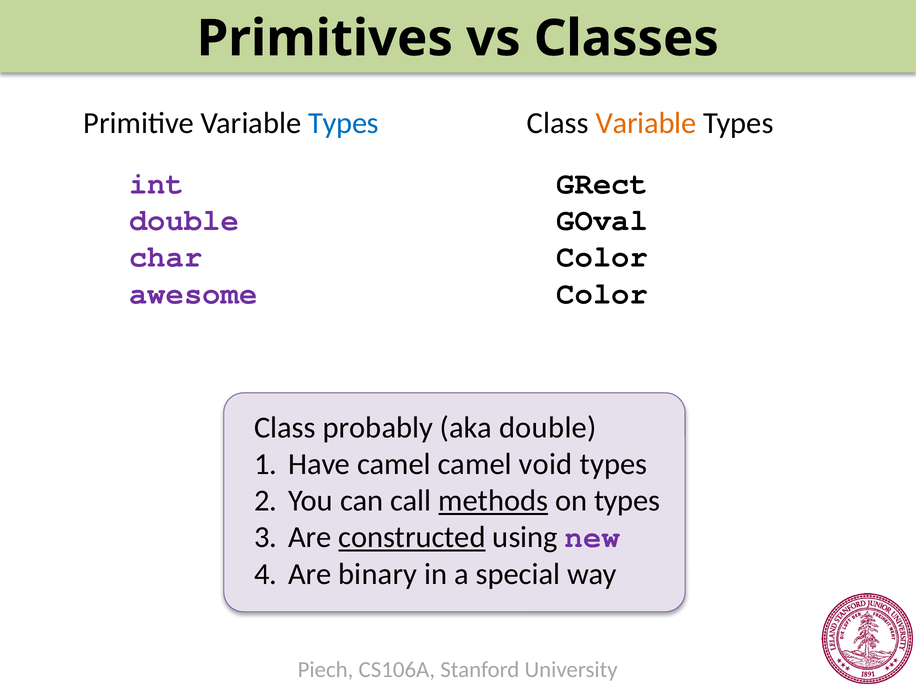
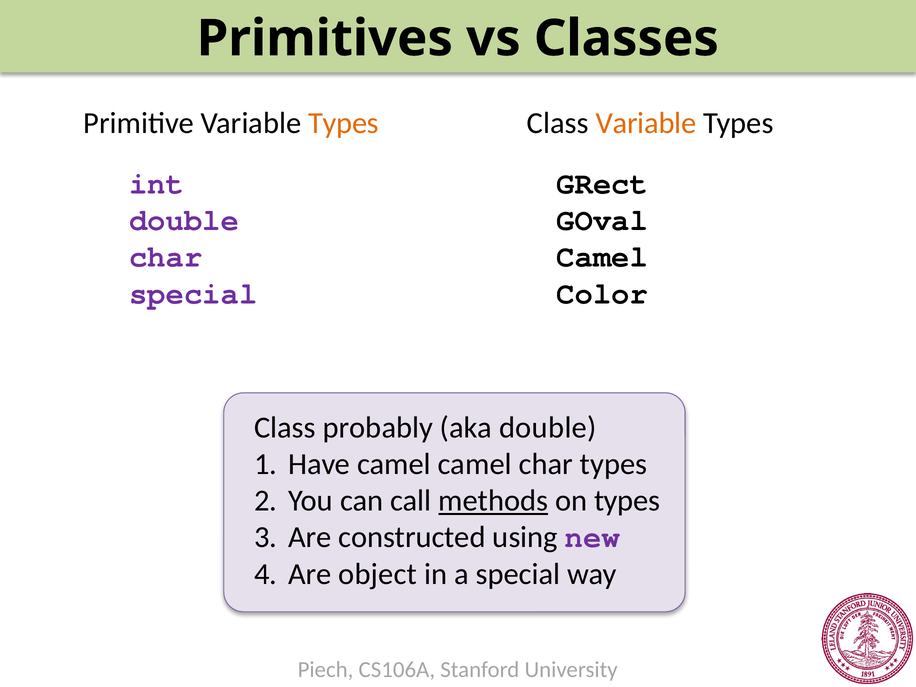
Types colour: blue -> orange (344, 123)
Color: Color -> Camel (602, 257)
awesome: awesome -> special (193, 293)
camel void: void -> char (546, 464)
constructed underline: present -> none (412, 537)
binary: binary -> object (378, 574)
